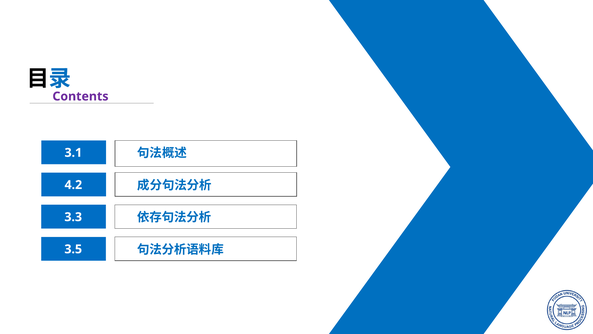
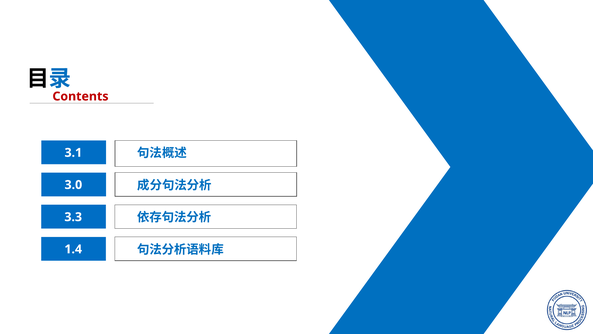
Contents colour: purple -> red (80, 96)
4.2: 4.2 -> 3.0 (73, 185)
3.5: 3.5 -> 1.4 (73, 249)
